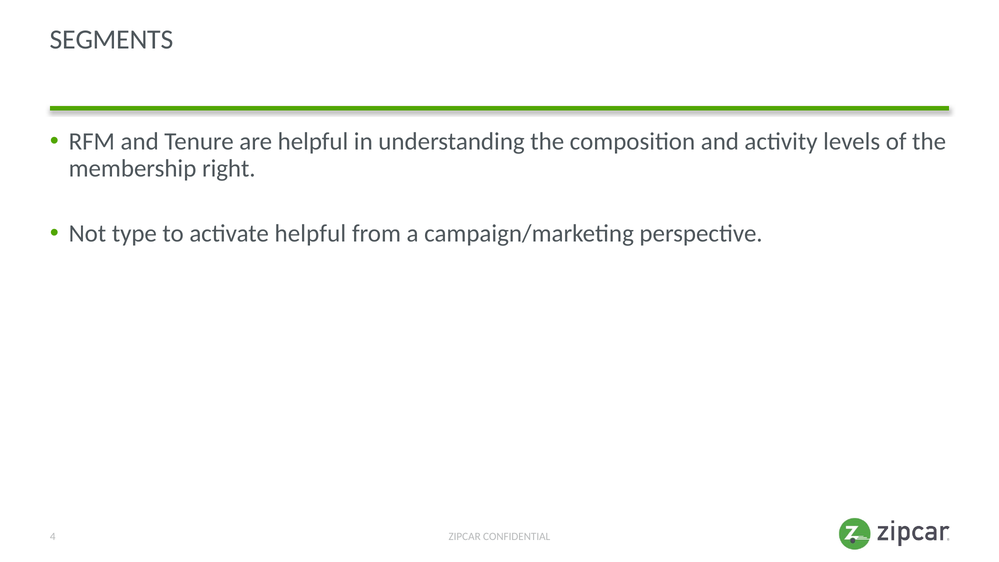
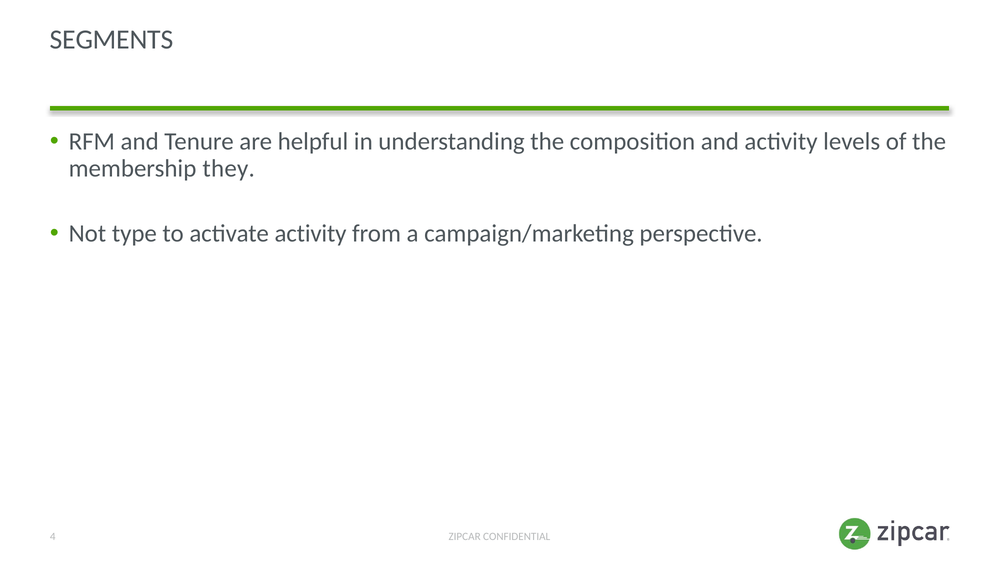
right: right -> they (229, 169)
activate helpful: helpful -> activity (311, 234)
